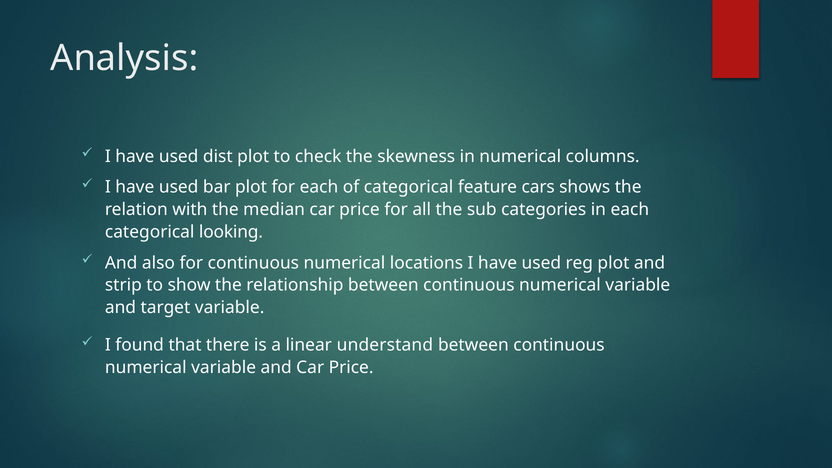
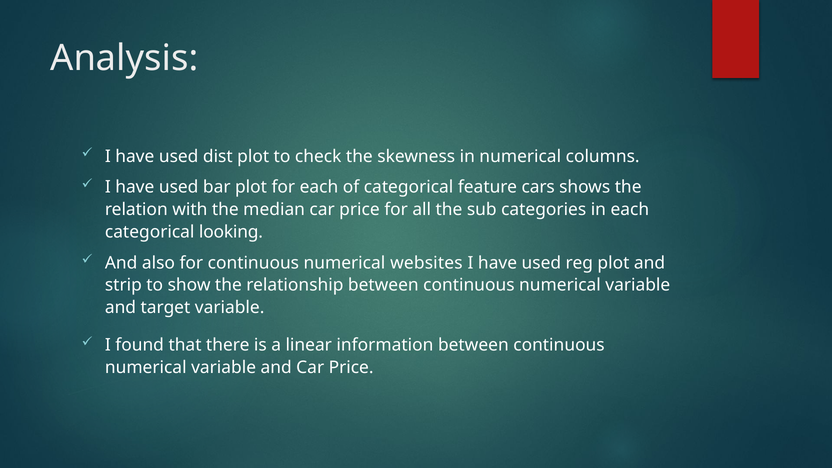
locations: locations -> websites (426, 263)
understand: understand -> information (385, 345)
